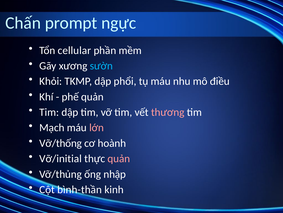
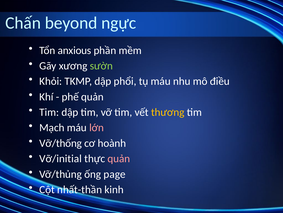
prompt: prompt -> beyond (71, 23)
cellular: cellular -> anxious (75, 50)
sườn colour: light blue -> light green (101, 66)
thương colour: pink -> yellow (168, 112)
nhập: nhập -> page (115, 174)
bình-thần: bình-thần -> nhất-thần (80, 189)
